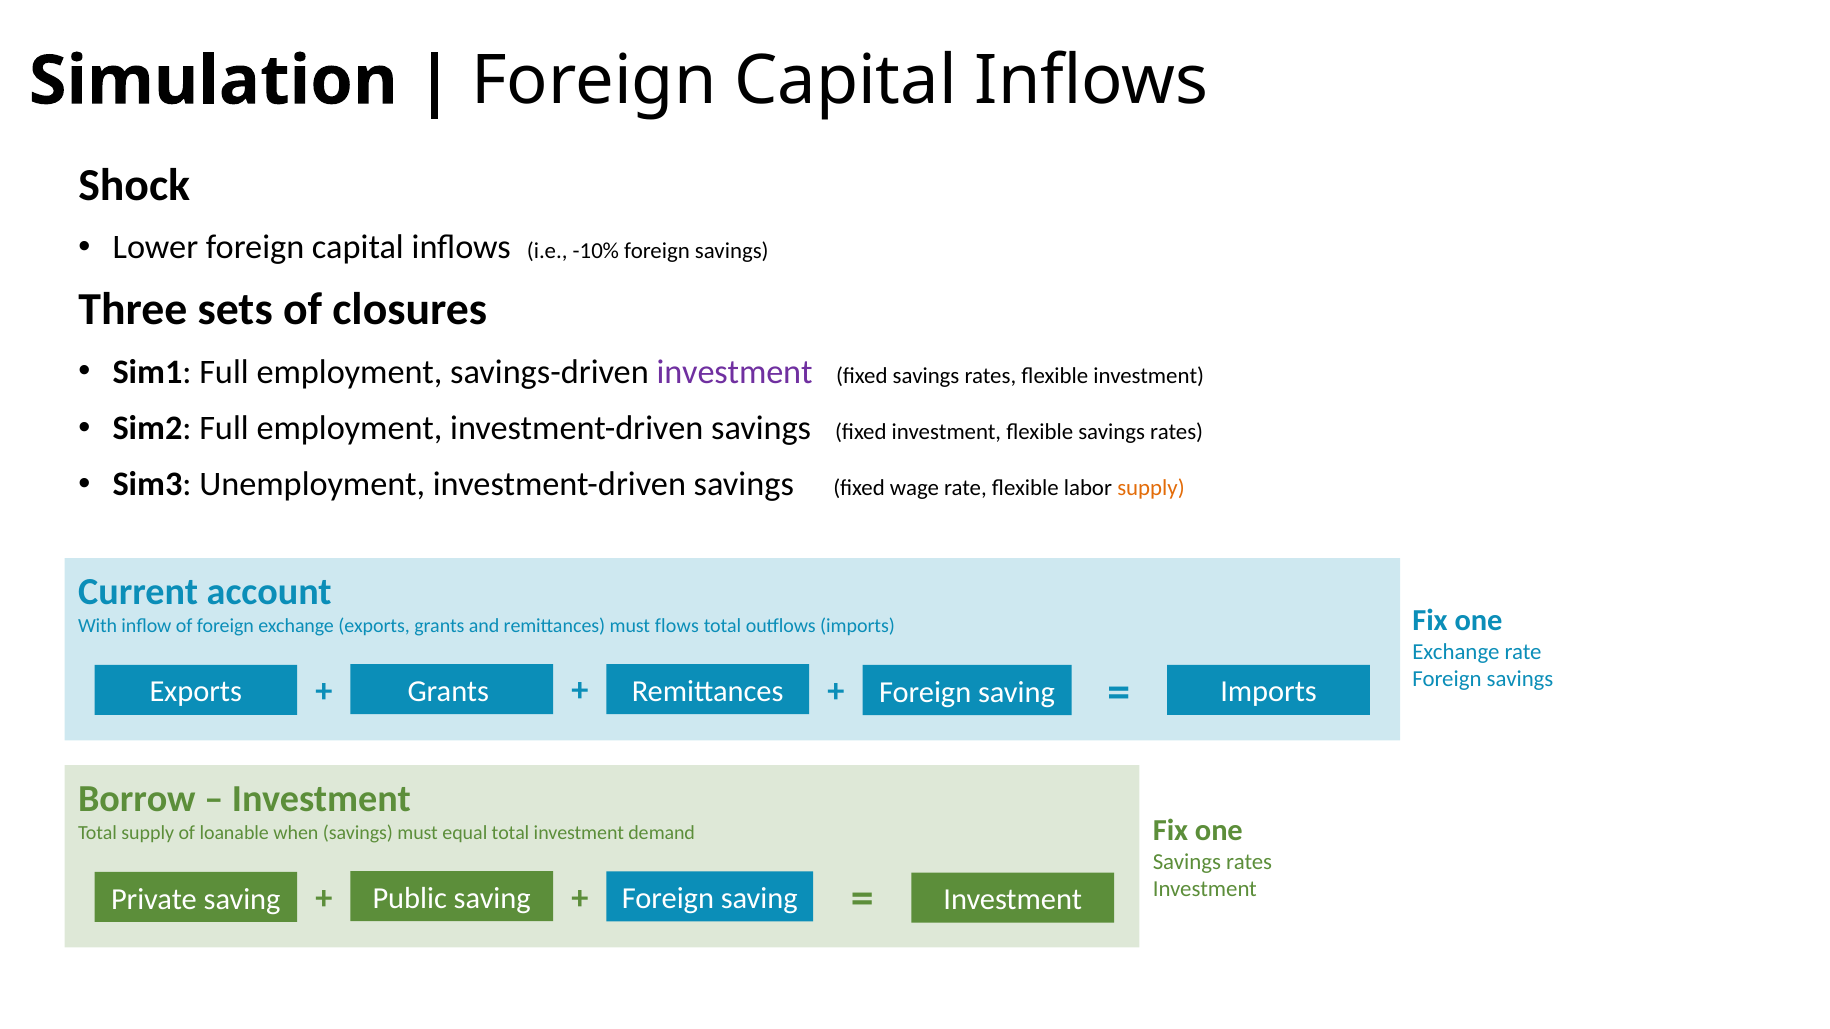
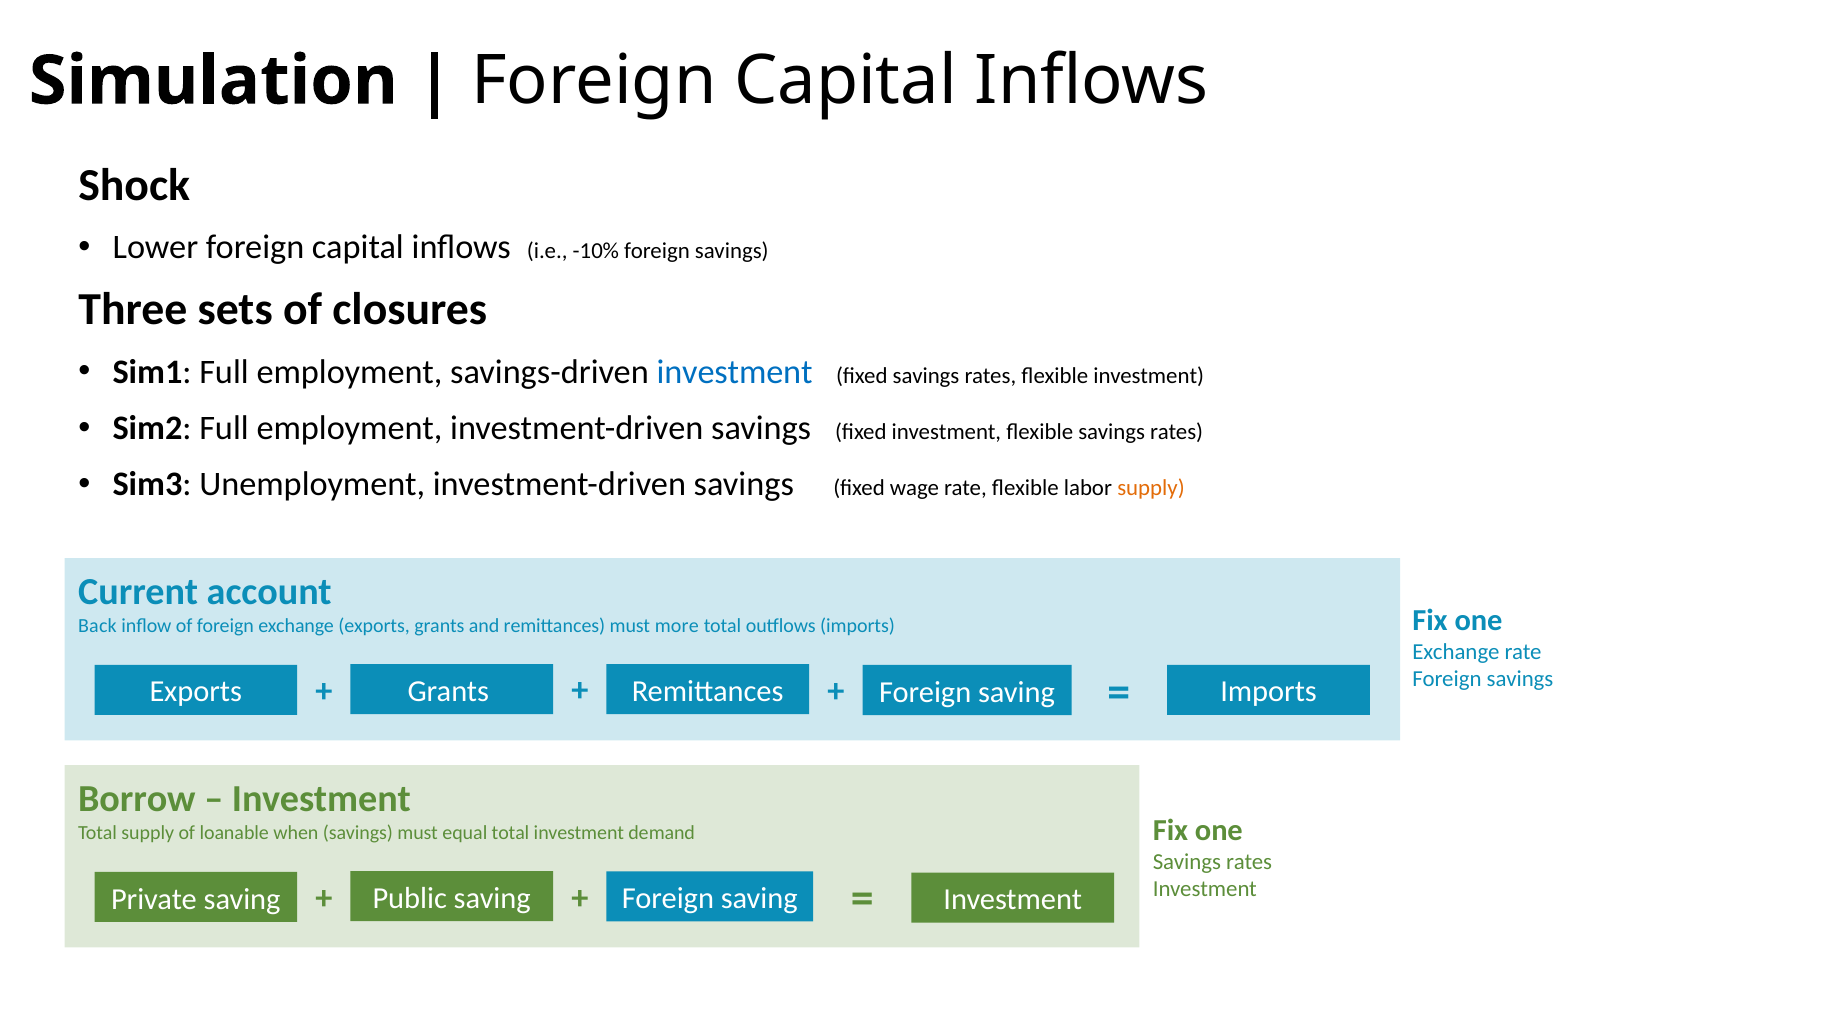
investment colour: purple -> blue (735, 372)
With: With -> Back (97, 626)
flows: flows -> more (677, 626)
